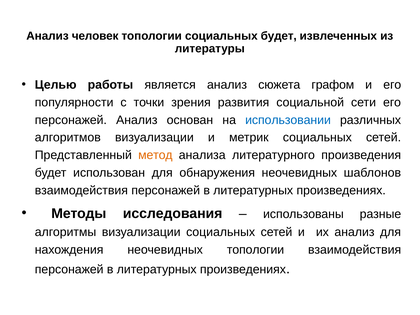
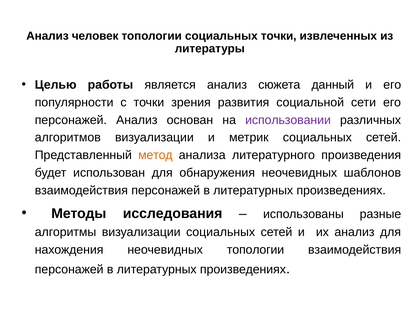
социальных будет: будет -> точки (279, 36)
графом: графом -> данный (333, 85)
использовании colour: blue -> purple (288, 120)
